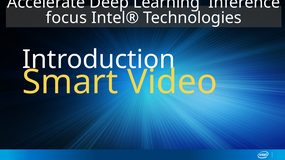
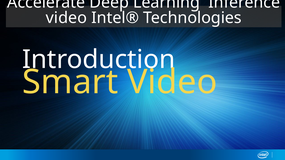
focus: focus -> video (66, 18)
